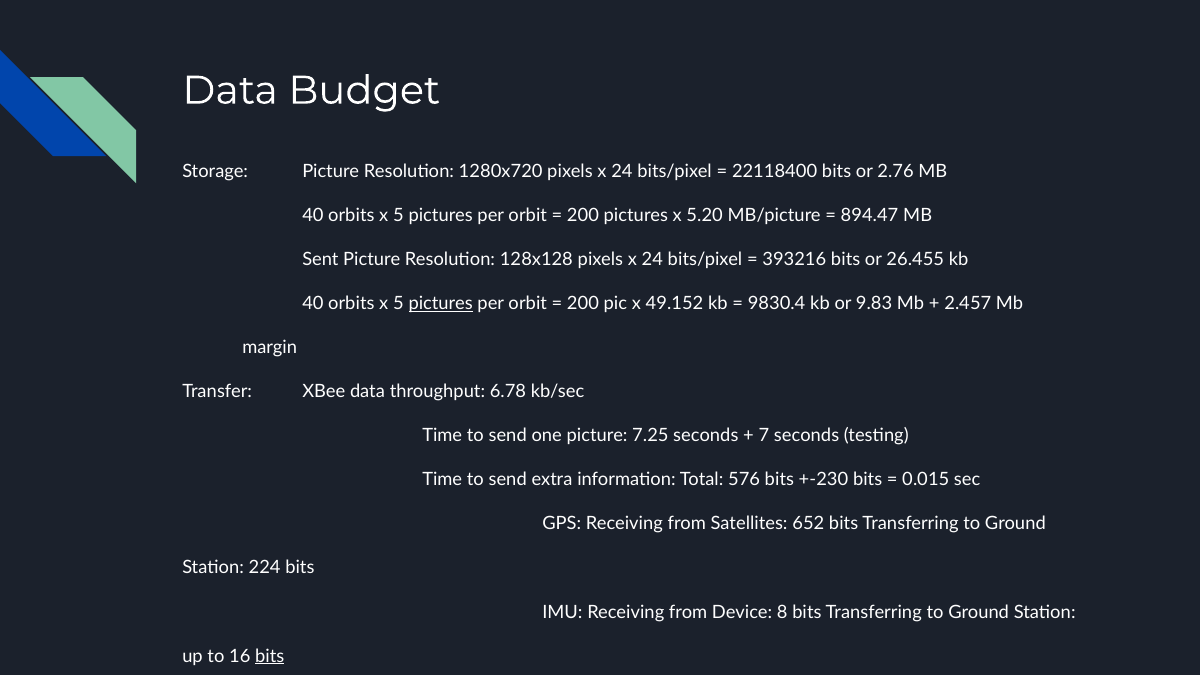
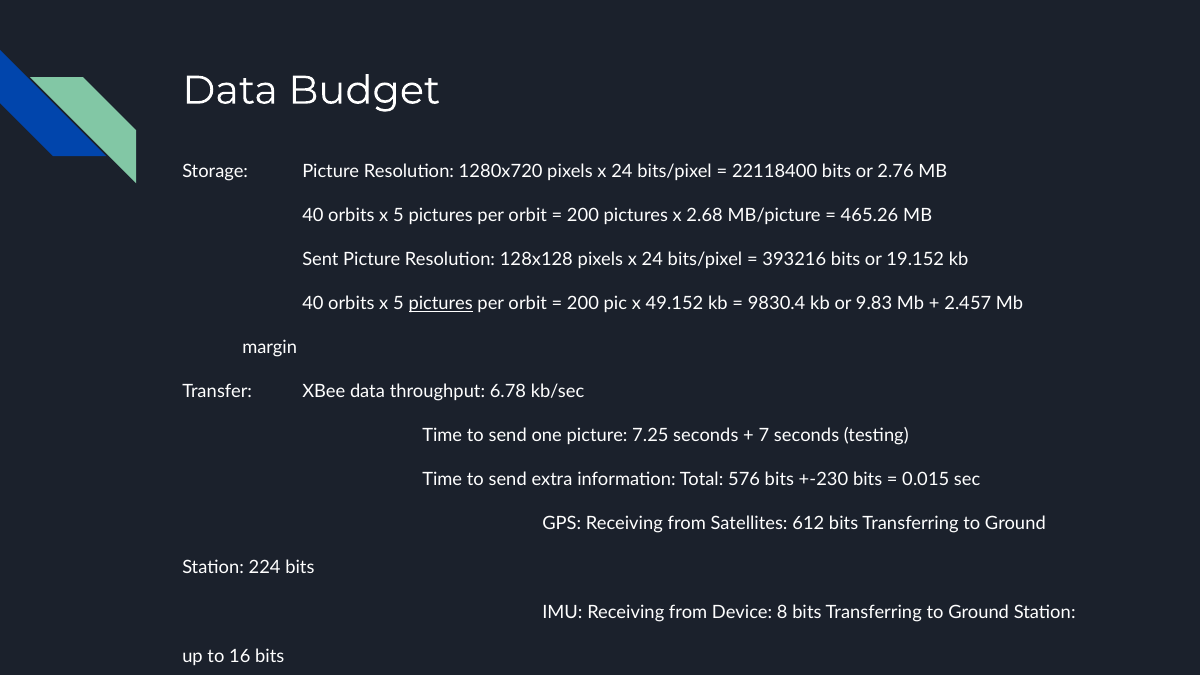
5.20: 5.20 -> 2.68 (705, 216)
894.47: 894.47 -> 465.26 (870, 216)
26.455: 26.455 -> 19.152 (915, 260)
652: 652 -> 612 (808, 524)
bits underline: present -> none (270, 656)
